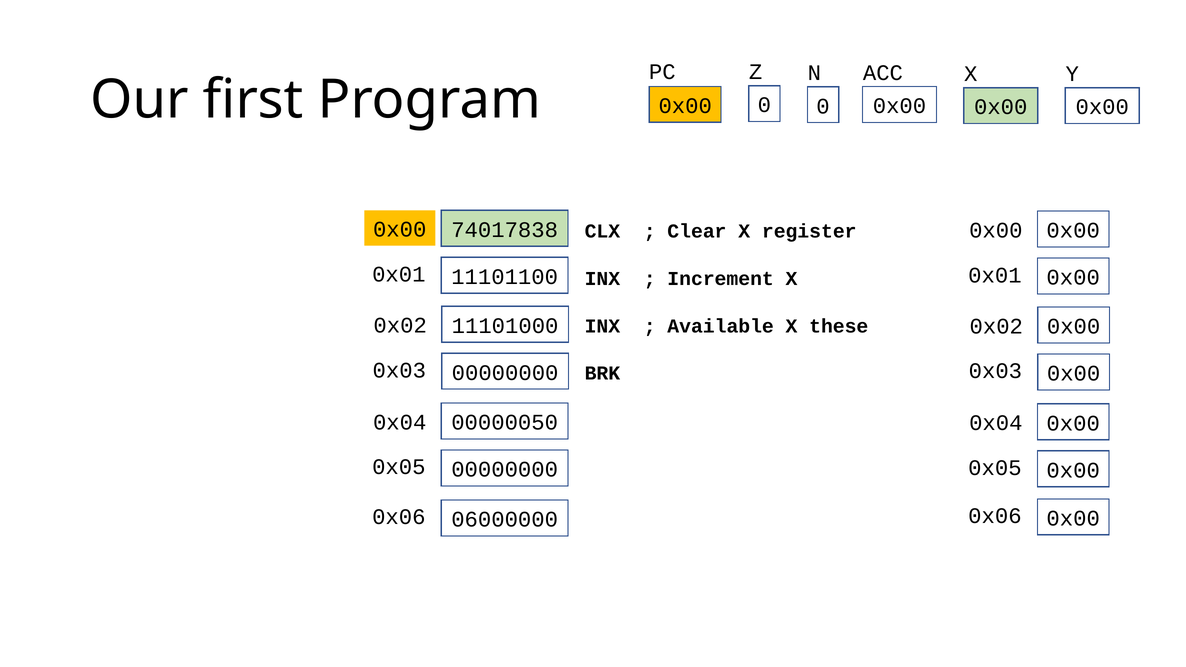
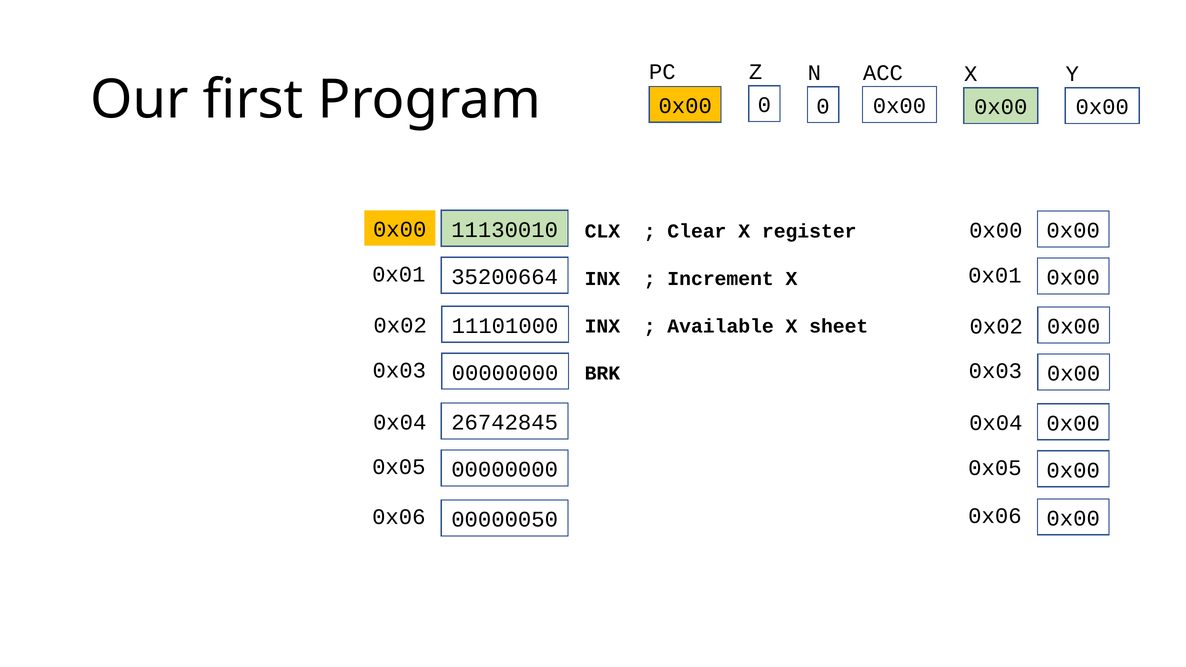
74017838: 74017838 -> 11130010 (505, 230)
11101100: 11101100 -> 35200664 (505, 277)
these: these -> sheet (839, 326)
00000050: 00000050 -> 26742845 (505, 423)
06000000: 06000000 -> 00000050 (505, 520)
